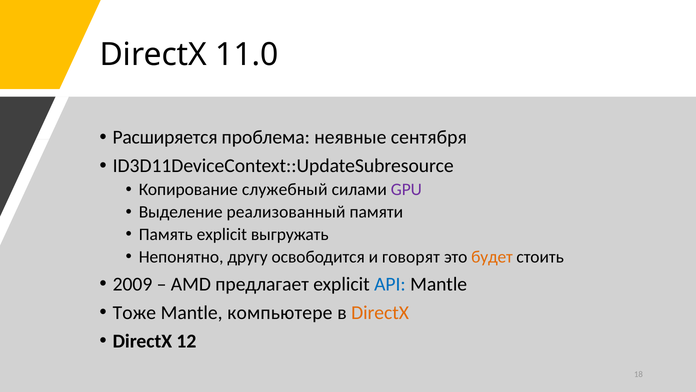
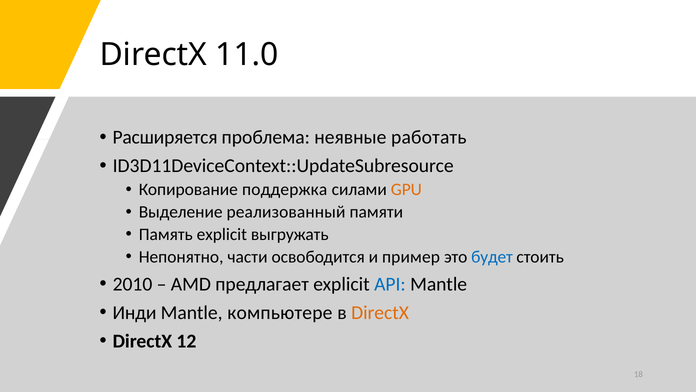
сентября: сентября -> работать (429, 137)
служебный: служебный -> поддержка (285, 189)
GPU colour: purple -> orange (406, 189)
другу: другу -> части (247, 257)
говорят: говорят -> пример (411, 257)
будет colour: orange -> blue (492, 257)
2009: 2009 -> 2010 (132, 284)
Тоже: Тоже -> Инди (135, 312)
